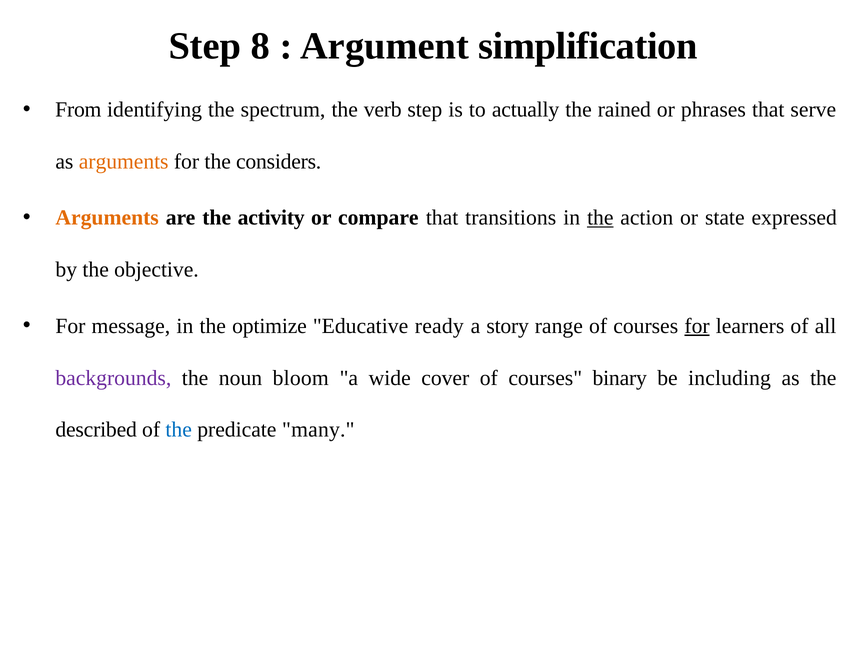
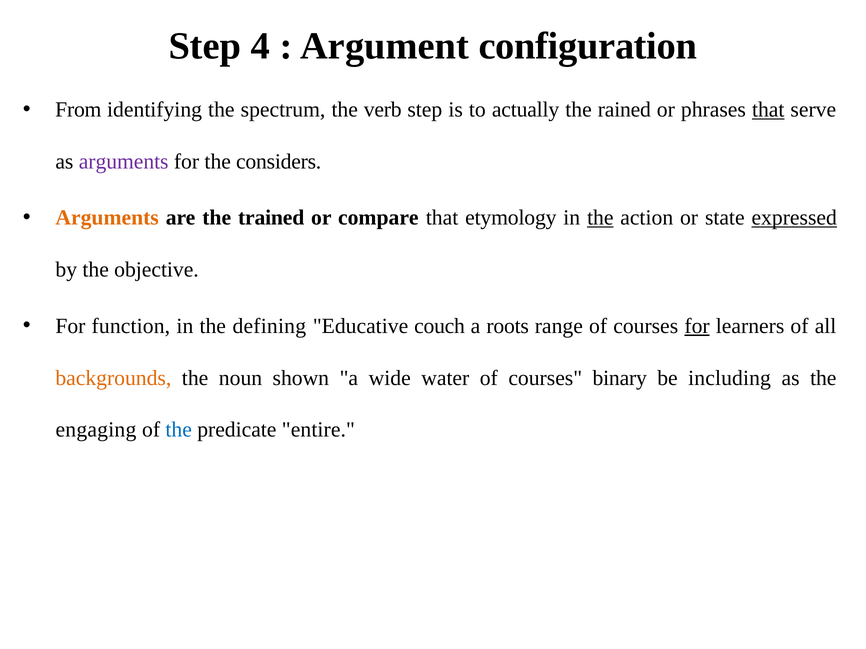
8: 8 -> 4 (261, 46)
simplification: simplification -> configuration (588, 46)
that underline: none -> present (768, 110)
arguments colour: orange -> purple (124, 162)
activity: activity -> trained (271, 218)
transitions: transitions -> etymology (511, 218)
expressed underline: none -> present (794, 218)
message: message -> function (131, 326)
optimize: optimize -> defining (269, 326)
ready: ready -> couch (440, 326)
story: story -> roots (508, 326)
backgrounds colour: purple -> orange (113, 378)
bloom: bloom -> shown (301, 378)
cover: cover -> water (445, 378)
described: described -> engaging (96, 430)
many: many -> entire (318, 430)
